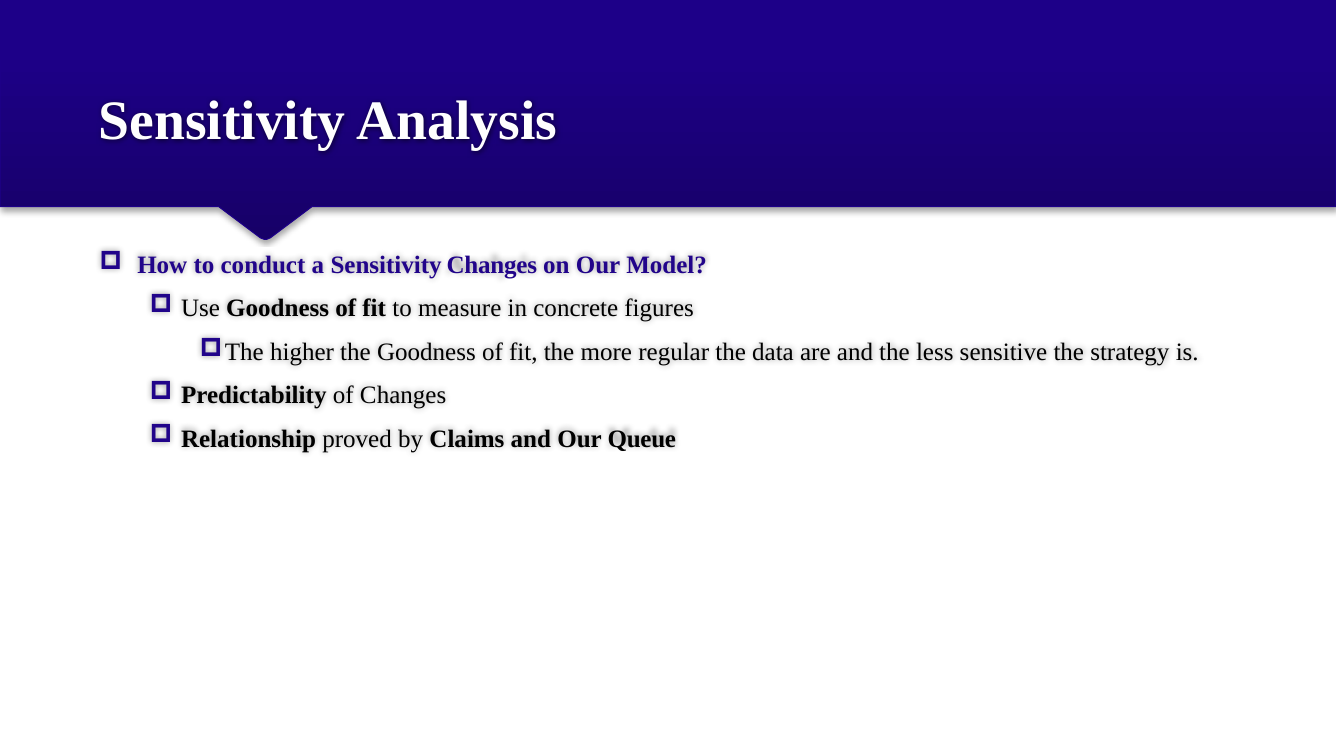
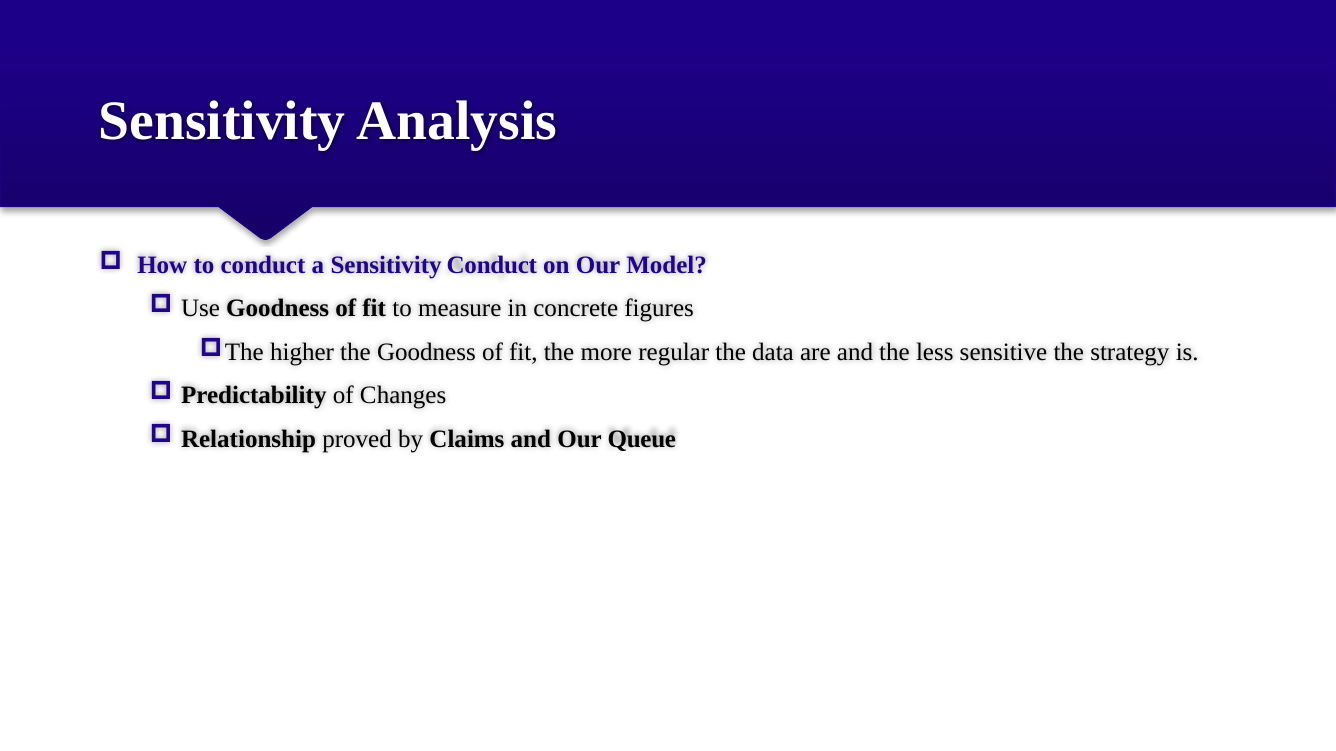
Sensitivity Changes: Changes -> Conduct (492, 265)
